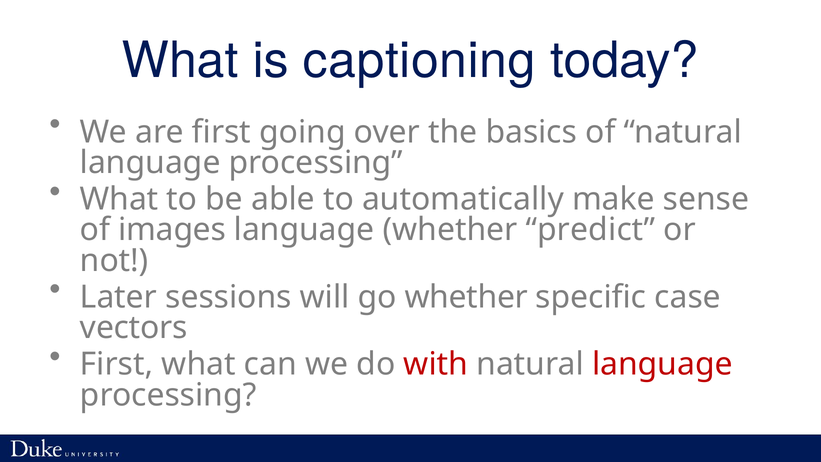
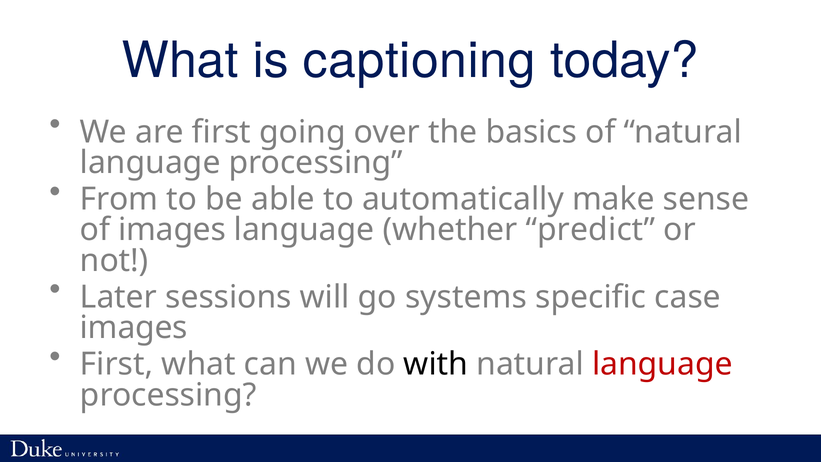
What: What -> From (119, 199)
go whether: whether -> systems (466, 297)
vectors: vectors -> images (134, 328)
with colour: red -> black (436, 364)
